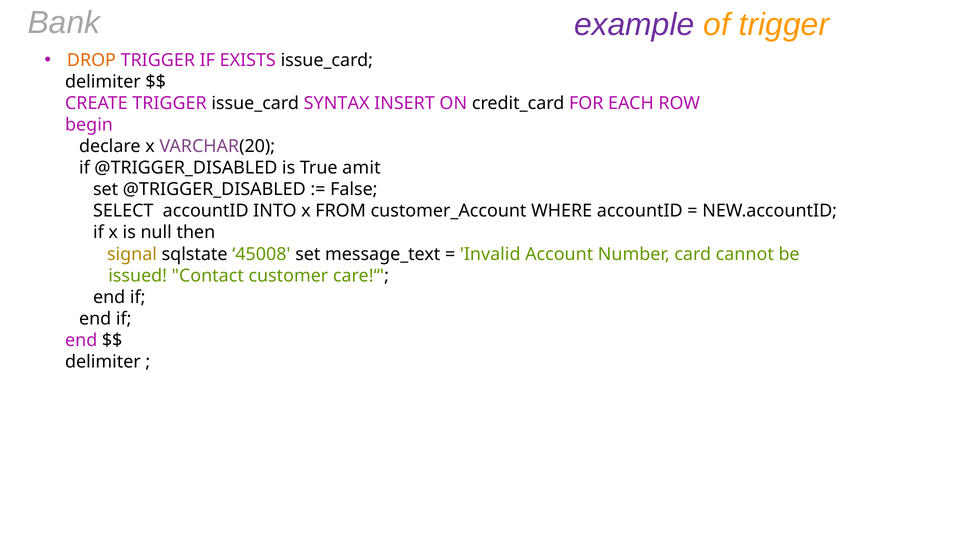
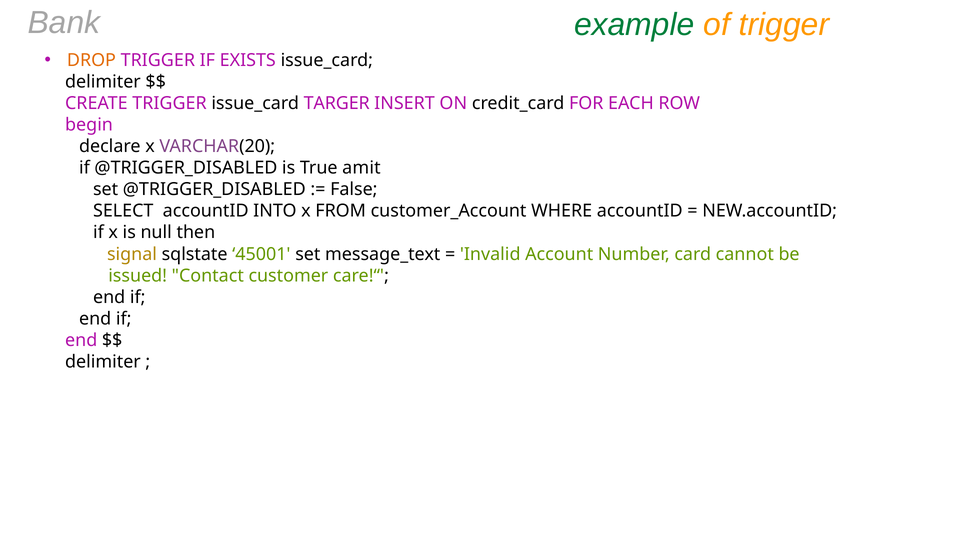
example colour: purple -> green (634, 25)
SYNTAX: SYNTAX -> TARGER (337, 103)
45008: 45008 -> 45001 (261, 254)
